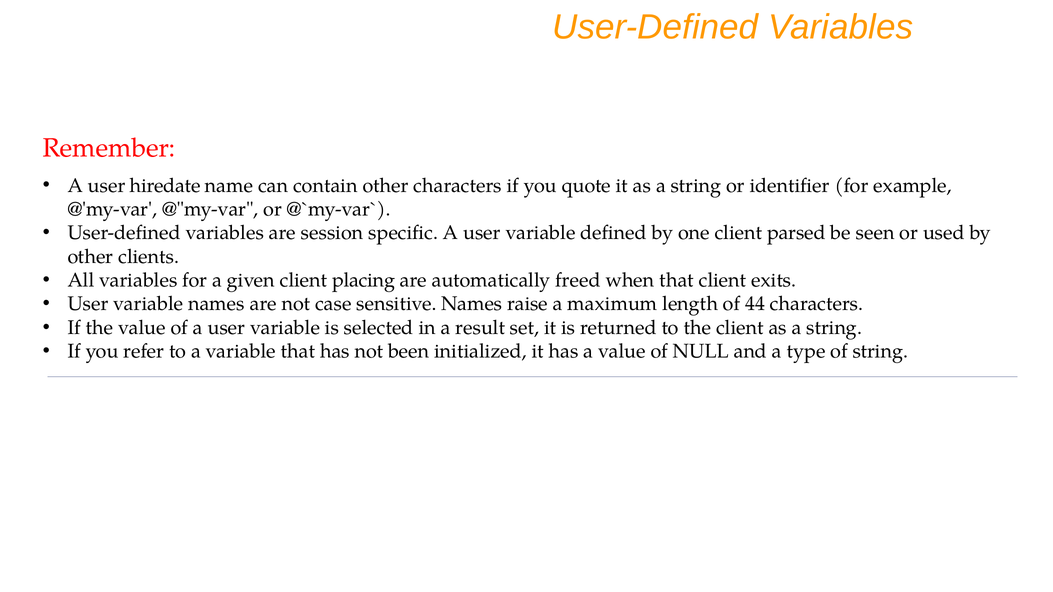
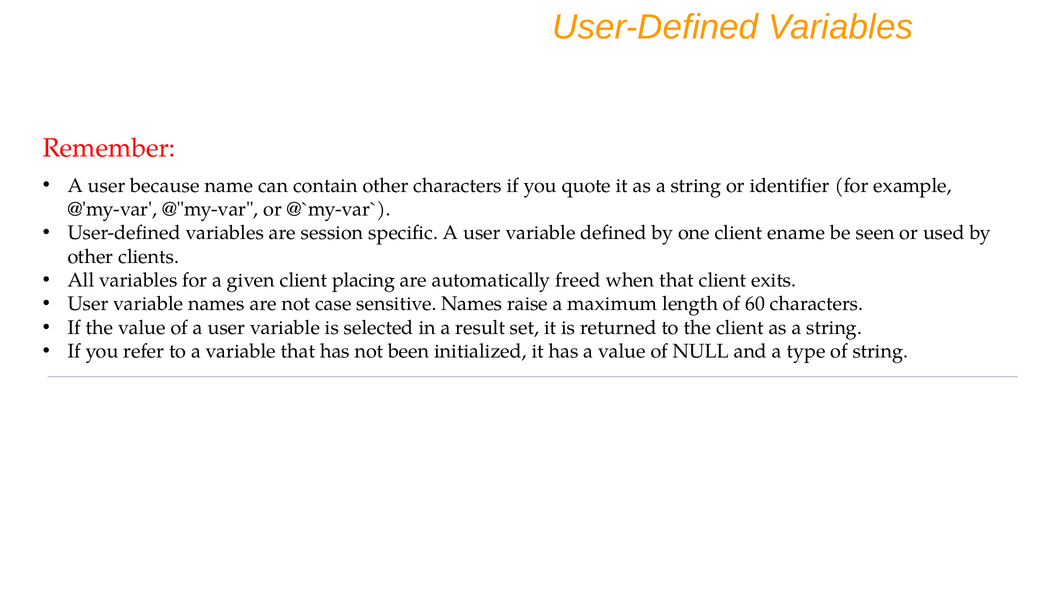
hiredate: hiredate -> because (165, 186)
parsed: parsed -> ename (796, 233)
44: 44 -> 60 (755, 304)
